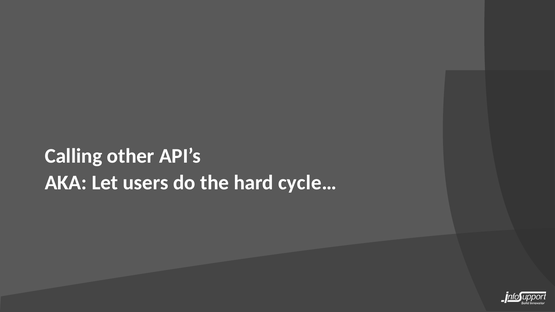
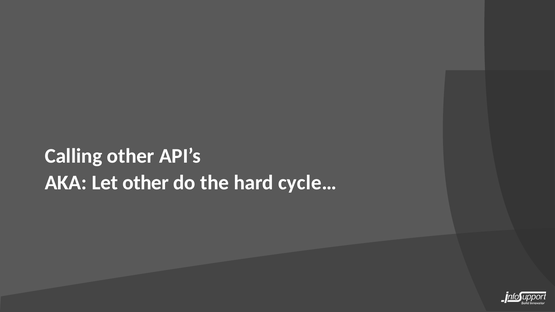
Let users: users -> other (146, 183)
